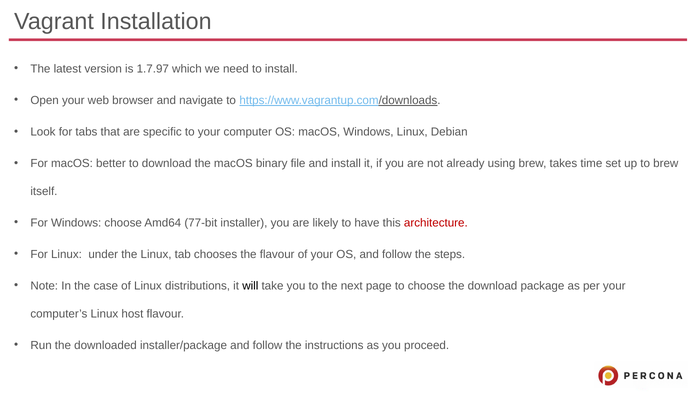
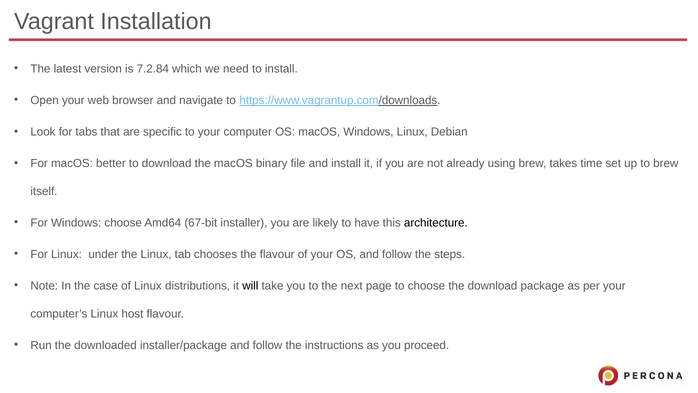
1.7.97: 1.7.97 -> 7.2.84 (153, 69)
77-bit: 77-bit -> 67-bit (201, 223)
architecture colour: red -> black (436, 223)
